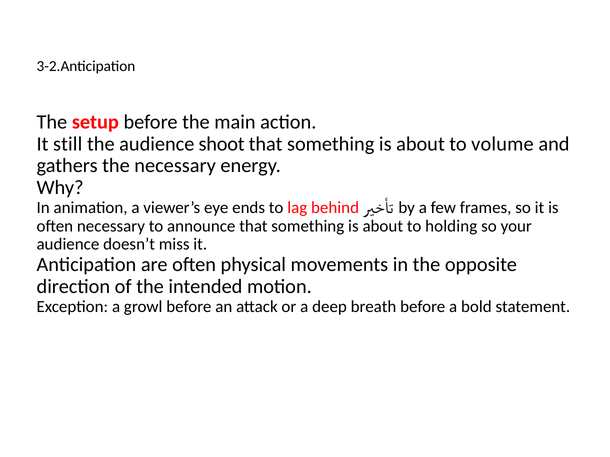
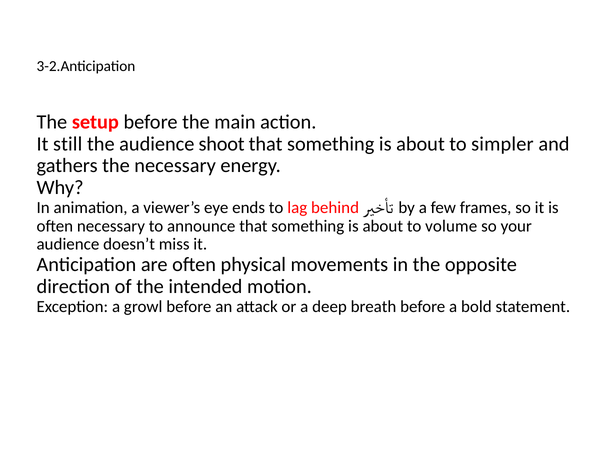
volume: volume -> simpler (502, 144)
holding: holding -> volume (451, 226)
